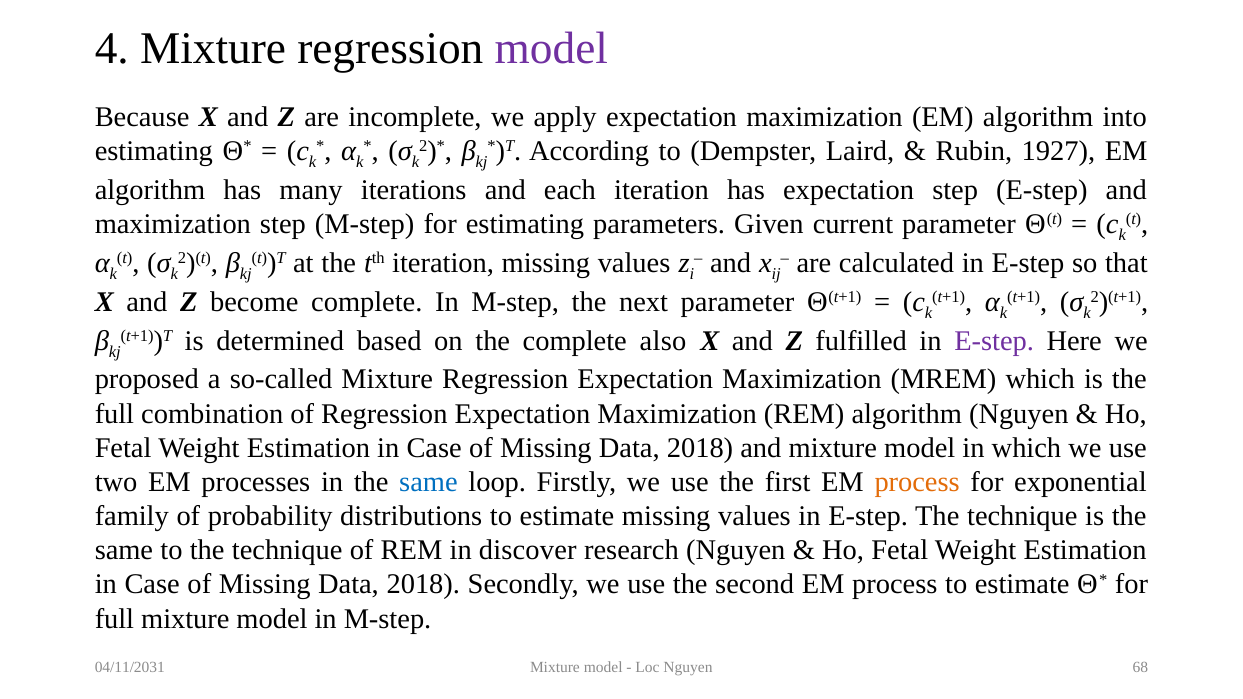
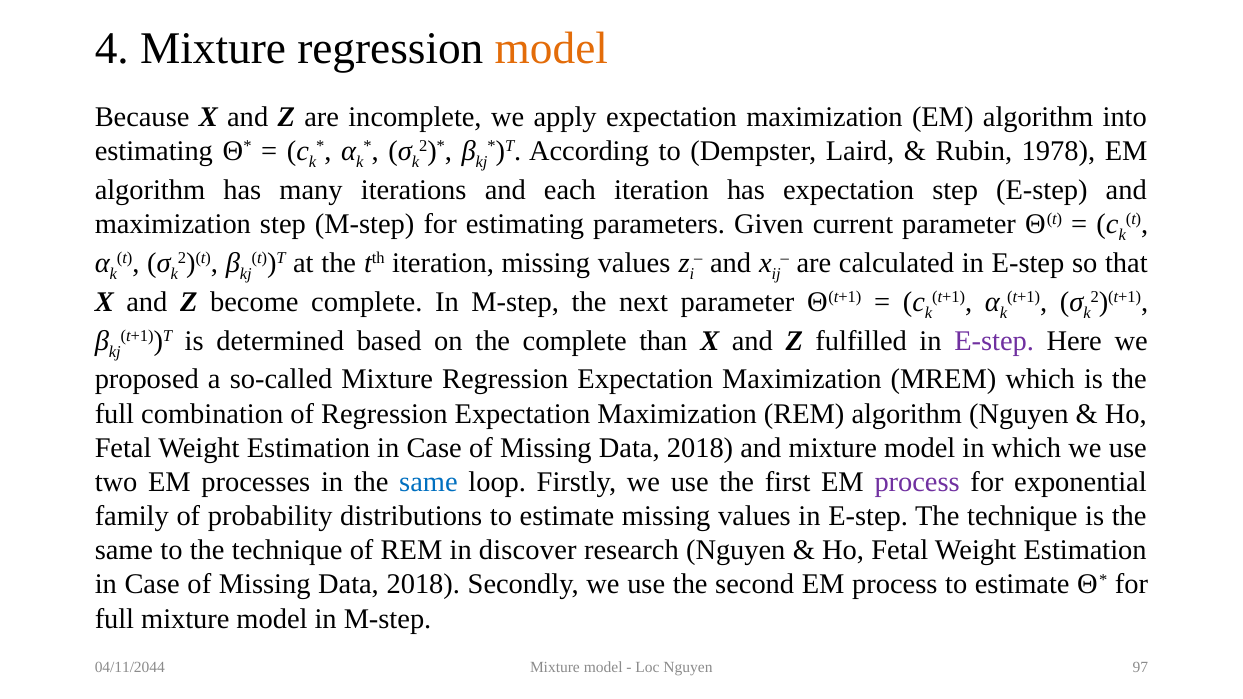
model colour: purple -> orange (551, 49)
1927: 1927 -> 1978 (1058, 151)
also: also -> than (663, 341)
process colour: orange -> purple (917, 482)
04/11/2031: 04/11/2031 -> 04/11/2044 (130, 668)
68: 68 -> 97 (1140, 668)
